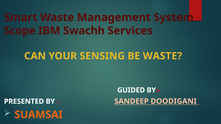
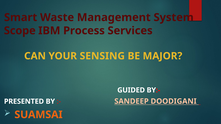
Swachh: Swachh -> Process (84, 31)
BE WASTE: WASTE -> MAJOR (162, 56)
